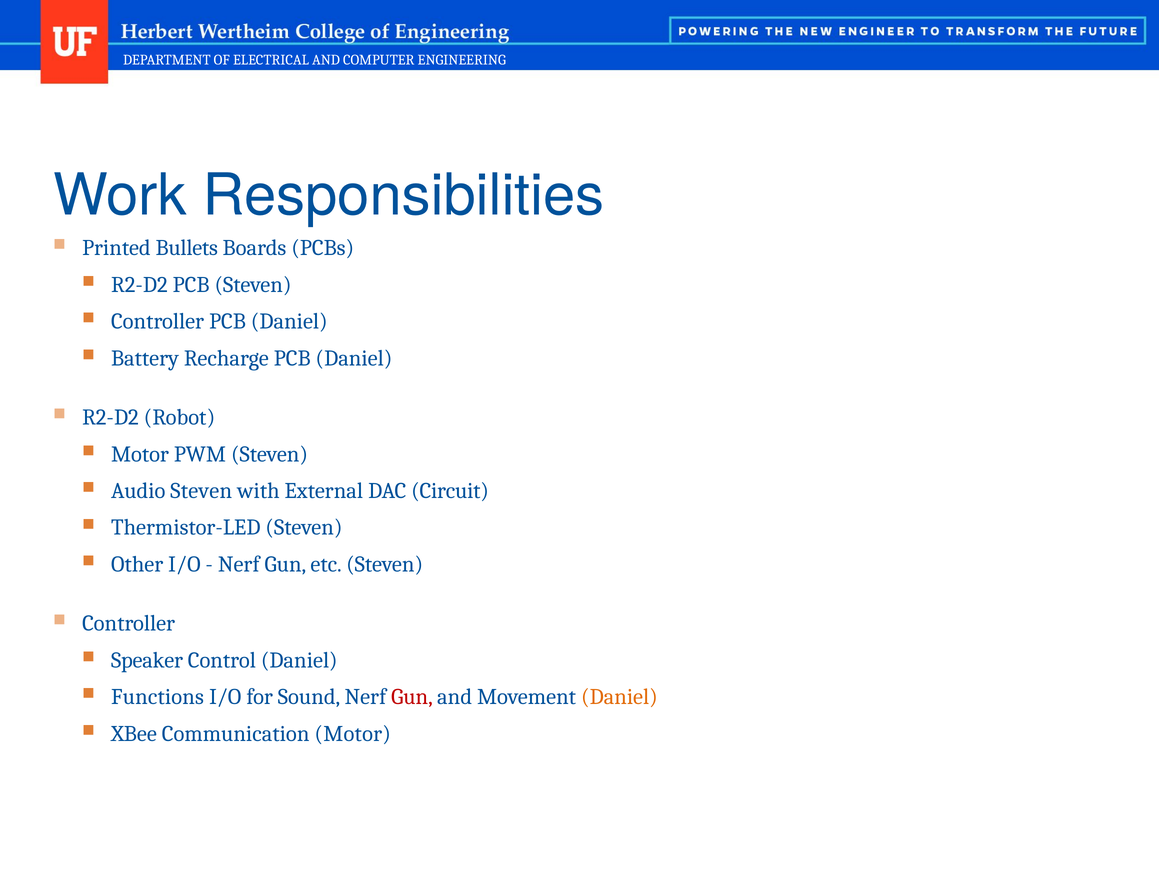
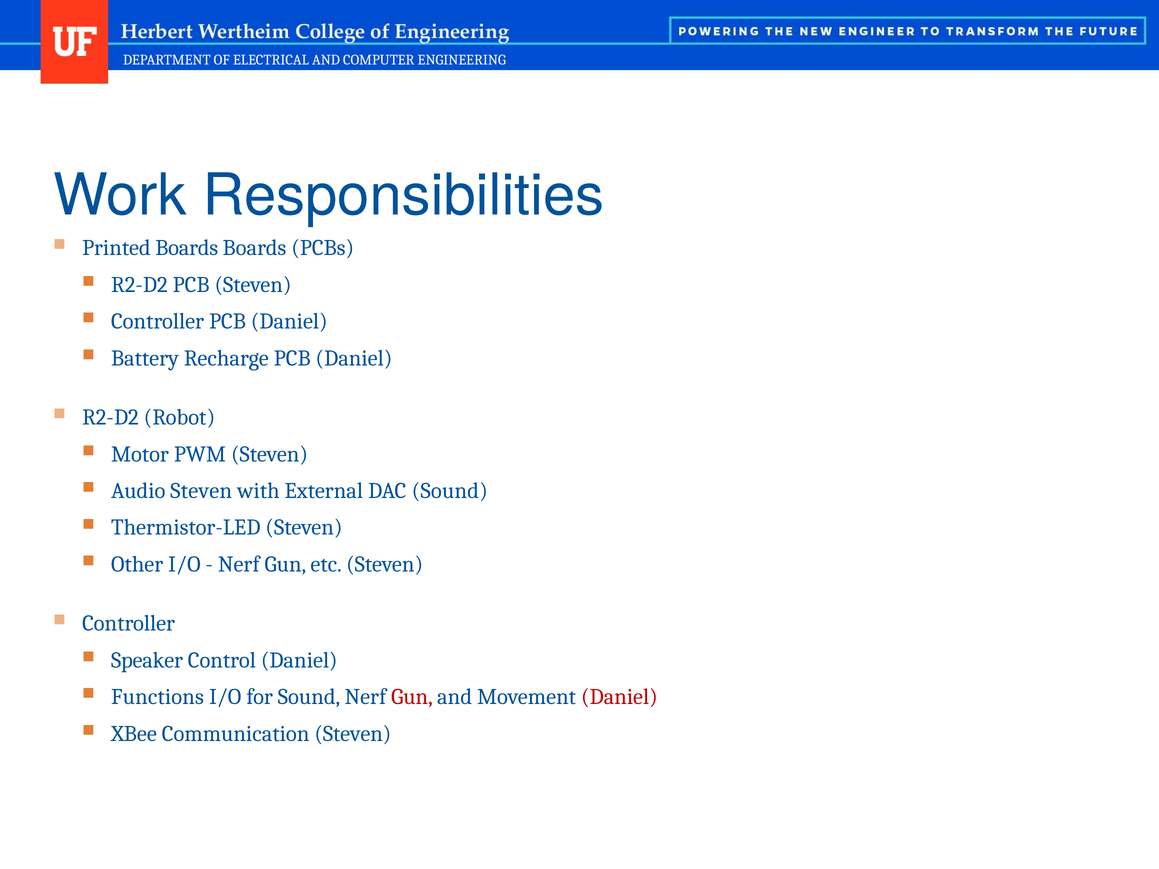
Printed Bullets: Bullets -> Boards (187, 248)
DAC Circuit: Circuit -> Sound (450, 491)
Daniel colour: orange -> red (619, 697)
Communication Motor: Motor -> Steven (353, 734)
